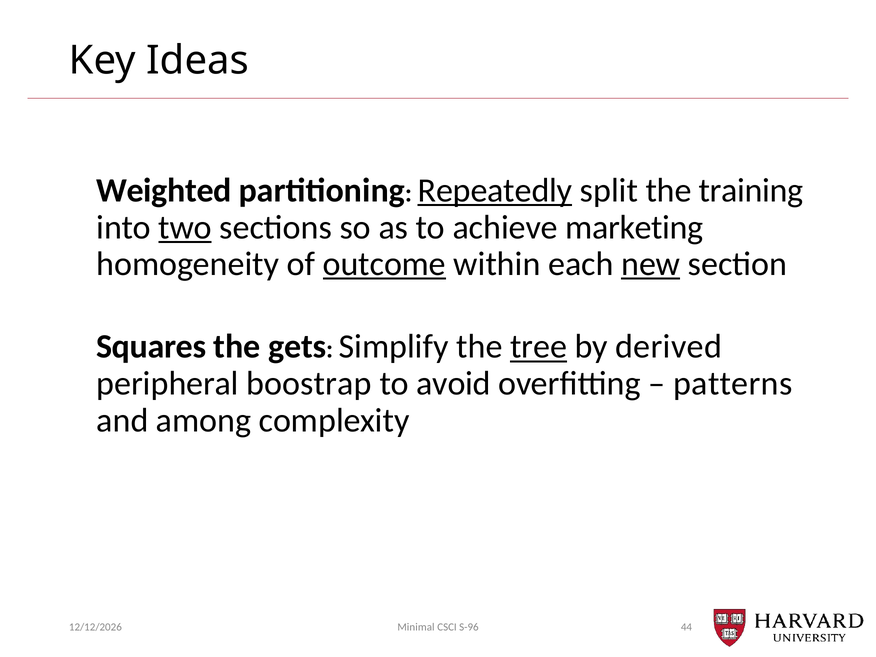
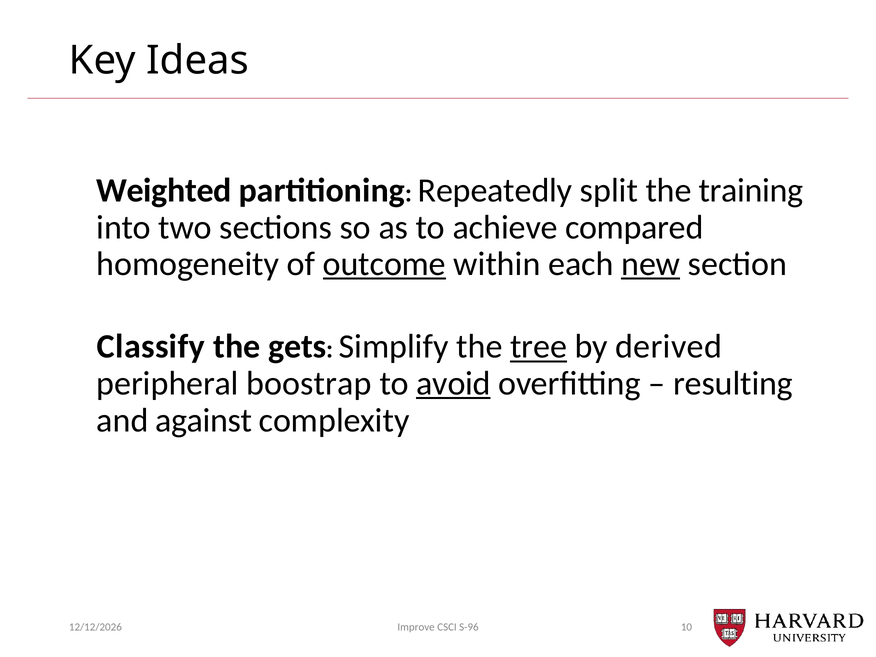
Repeatedly underline: present -> none (495, 190)
two underline: present -> none (185, 227)
marketing: marketing -> compared (634, 227)
Squares: Squares -> Classify (151, 347)
avoid underline: none -> present (453, 384)
patterns: patterns -> resulting (733, 384)
among: among -> against (204, 420)
Minimal: Minimal -> Improve (416, 627)
44: 44 -> 10 (686, 627)
